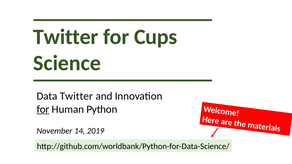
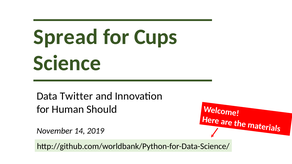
Twitter: Twitter -> Spread (66, 37)
for underline: present -> none (43, 109)
Python: Python -> Should (102, 109)
